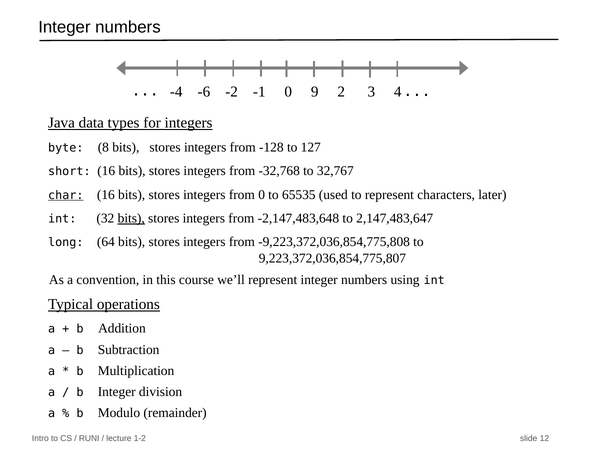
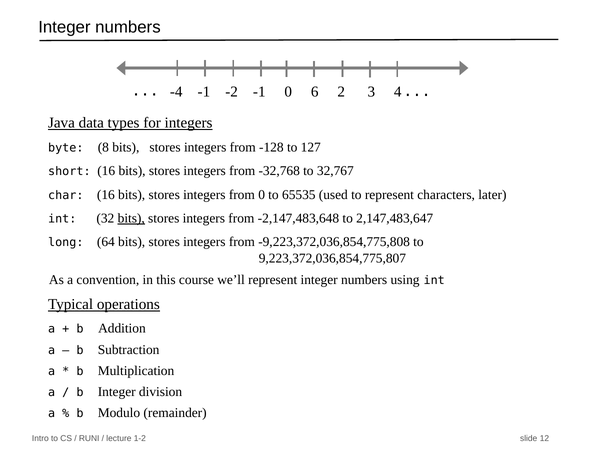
-4 -6: -6 -> -1 (204, 92)
9: 9 -> 6 (315, 92)
char underline: present -> none (66, 196)
